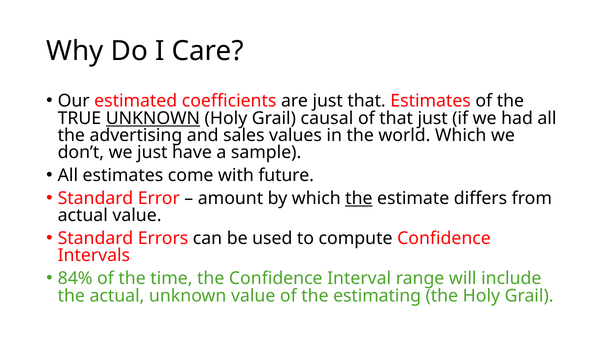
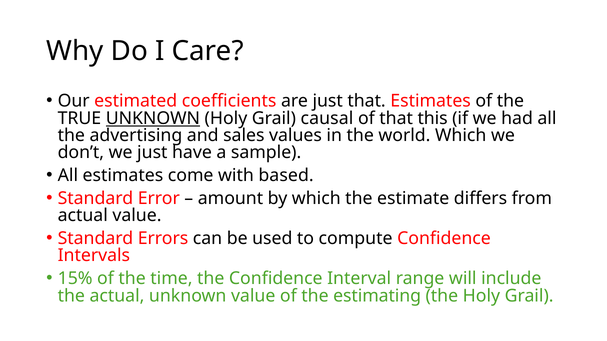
that just: just -> this (433, 118)
future: future -> based (286, 176)
the underline: present -> none (359, 199)
84%: 84% -> 15% (75, 279)
